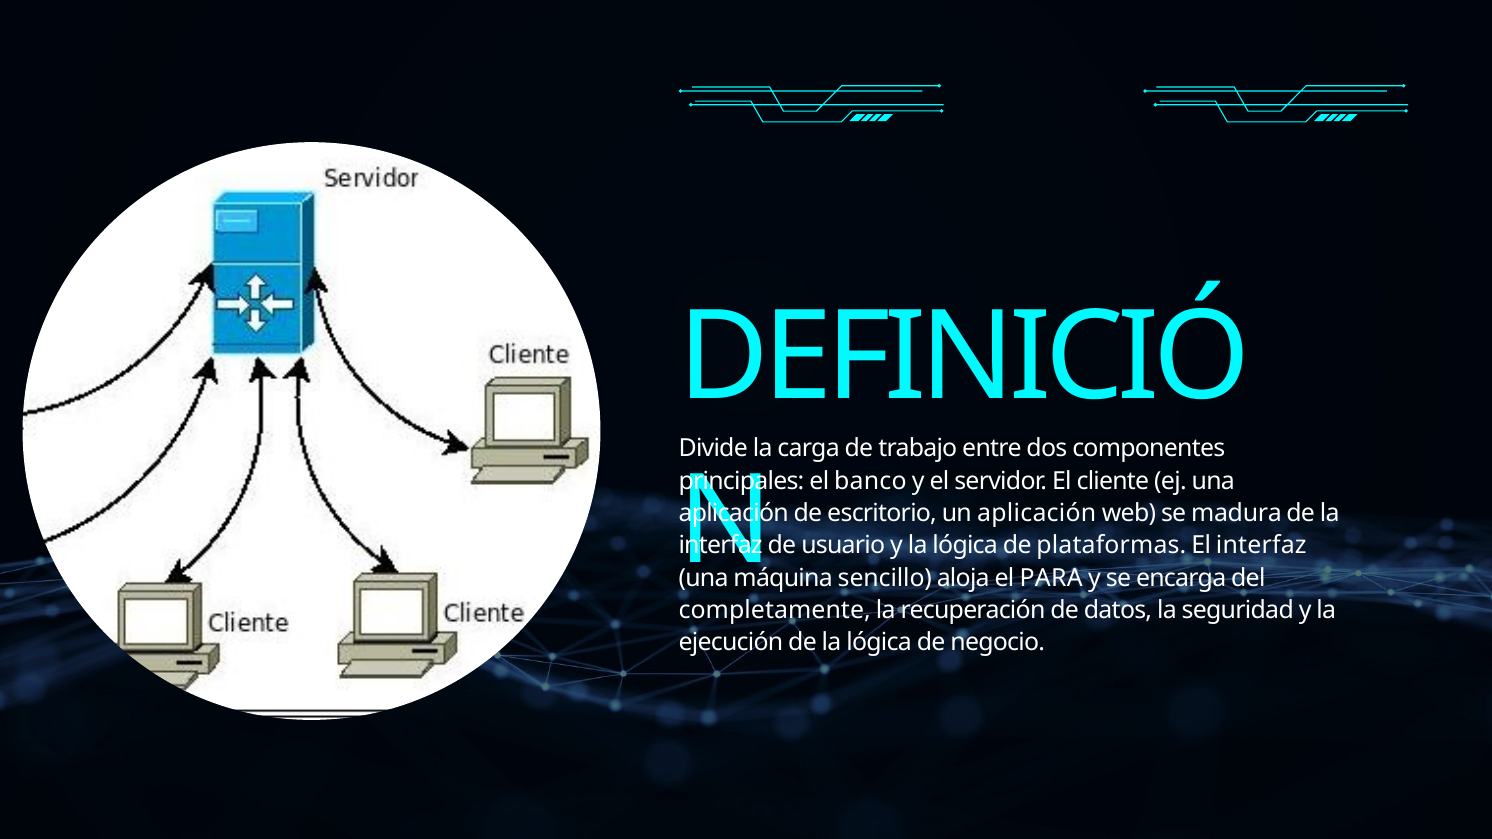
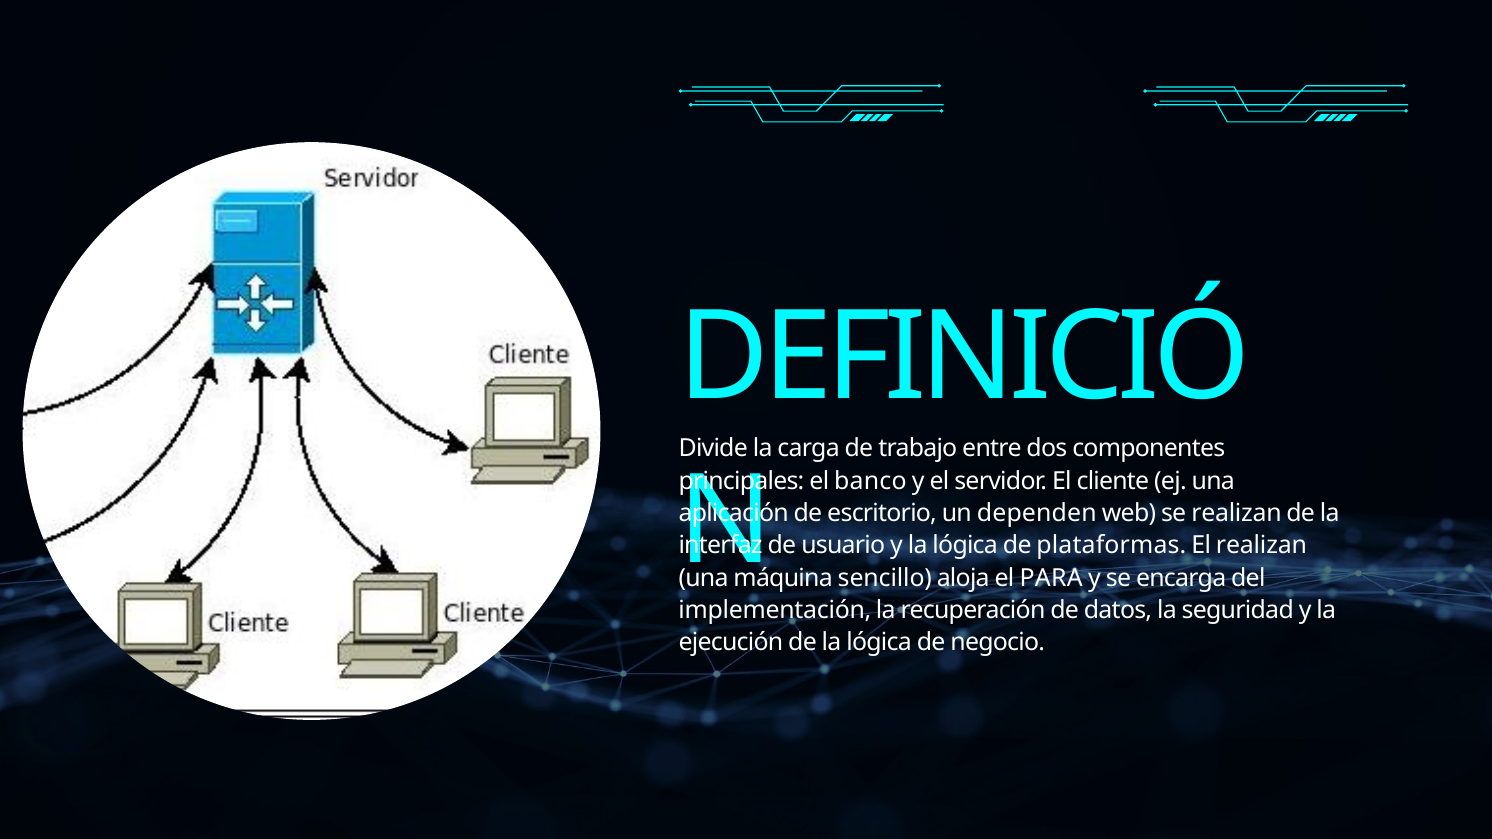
un aplicación: aplicación -> dependen (1037, 513)
se madura: madura -> realizan (1236, 513)
El interfaz: interfaz -> realizan (1261, 546)
completamente: completamente -> implementación (775, 610)
